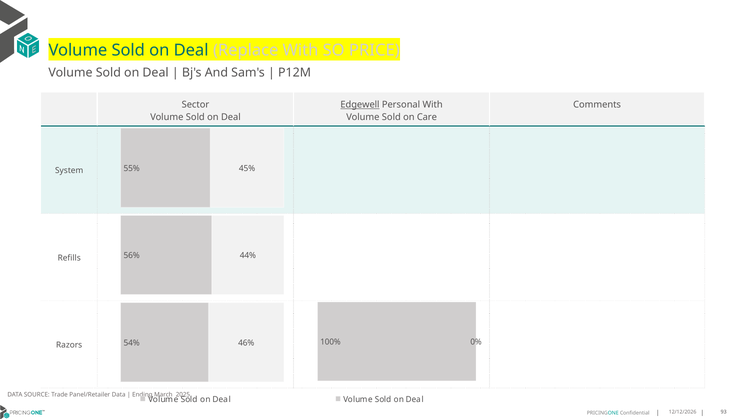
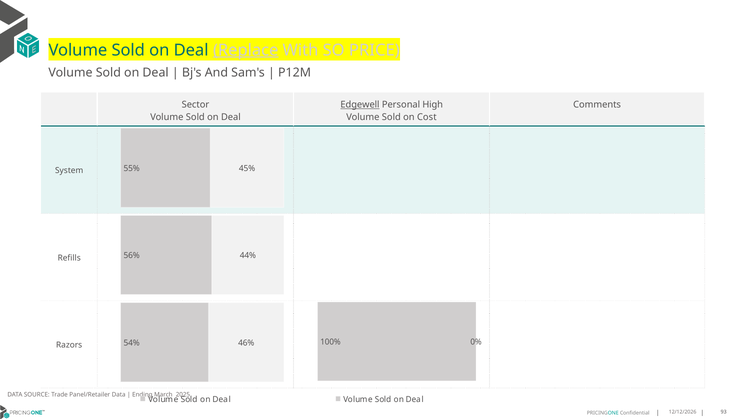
Replace underline: none -> present (246, 50)
Personal With: With -> High (433, 105)
Care: Care -> Cost (427, 117)
